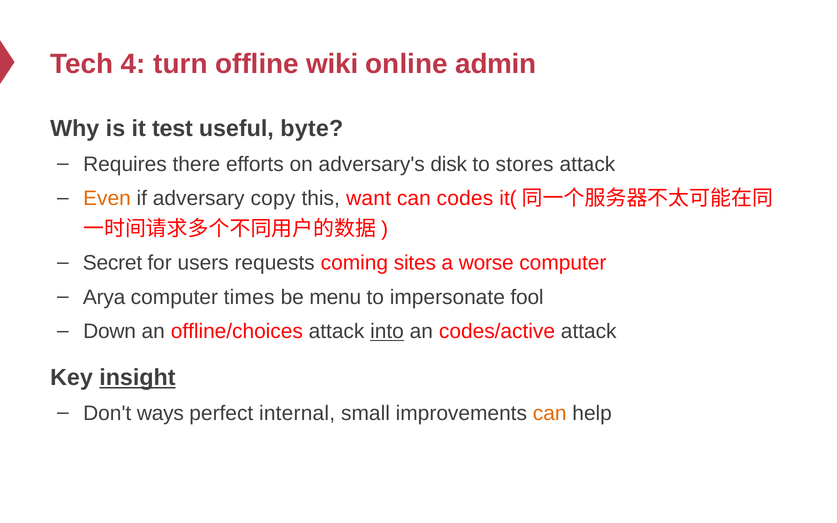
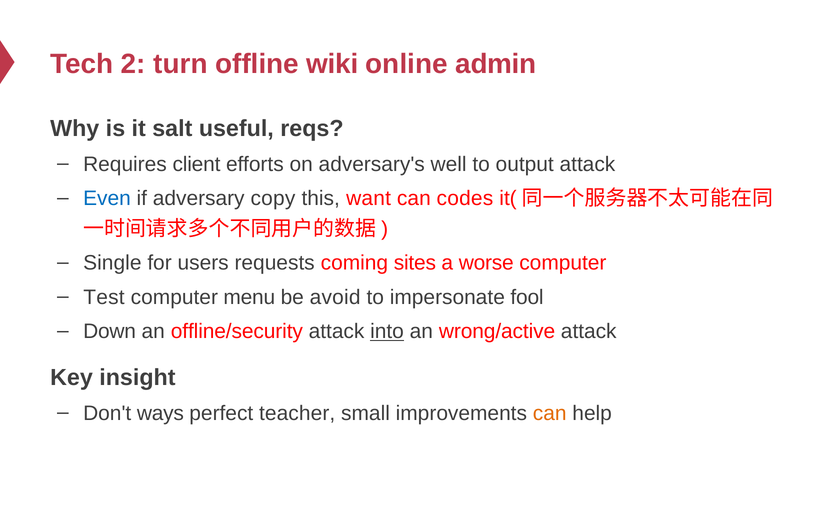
4: 4 -> 2 (133, 64)
test: test -> salt (172, 129)
byte: byte -> reqs (312, 129)
there: there -> client (196, 164)
disk: disk -> well (449, 164)
stores: stores -> output (525, 164)
Even colour: orange -> blue (107, 199)
Secret: Secret -> Single (112, 263)
Arya: Arya -> Test (104, 297)
times: times -> menu (249, 297)
menu: menu -> avoid (335, 297)
offline/choices: offline/choices -> offline/security (237, 332)
codes/active: codes/active -> wrong/active (497, 332)
insight underline: present -> none (137, 378)
internal: internal -> teacher (297, 413)
